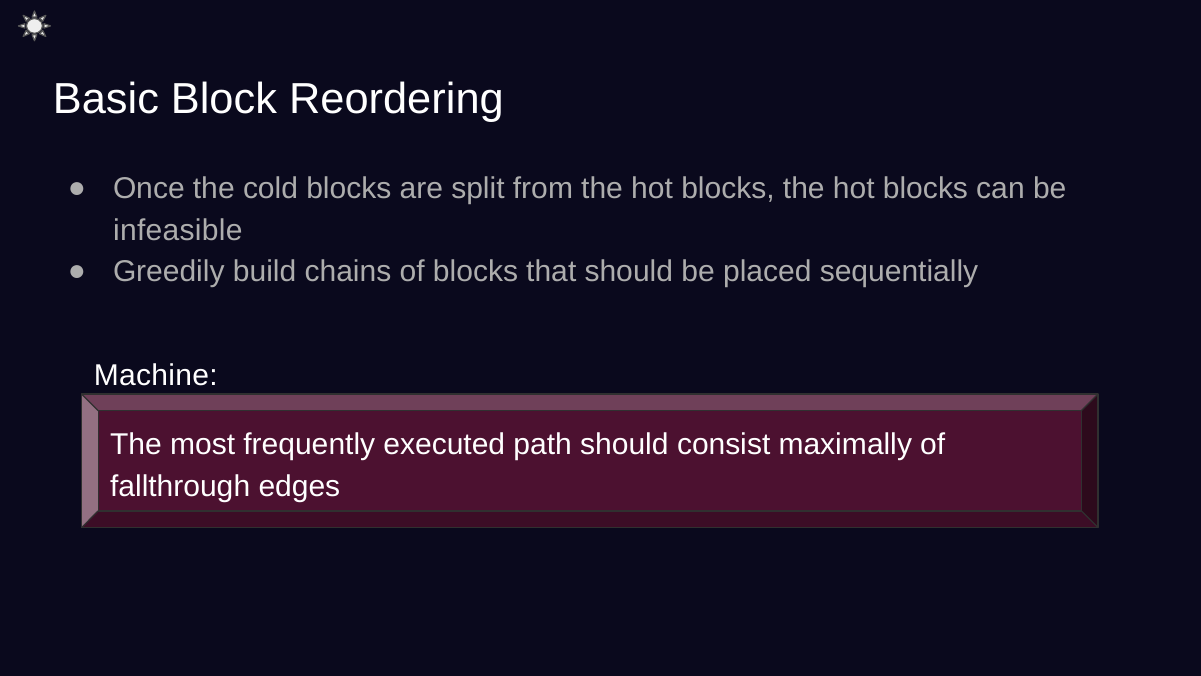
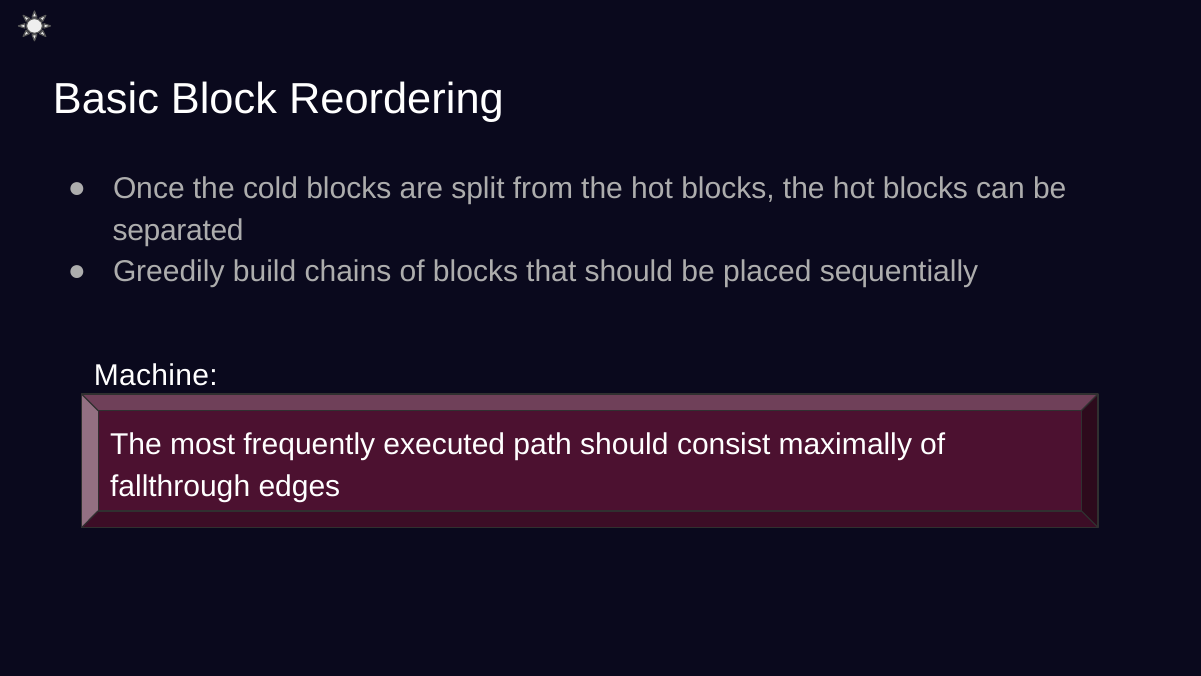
infeasible: infeasible -> separated (178, 230)
